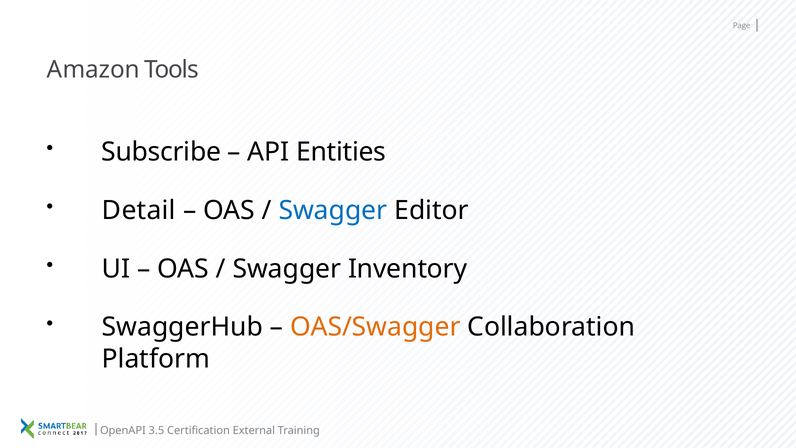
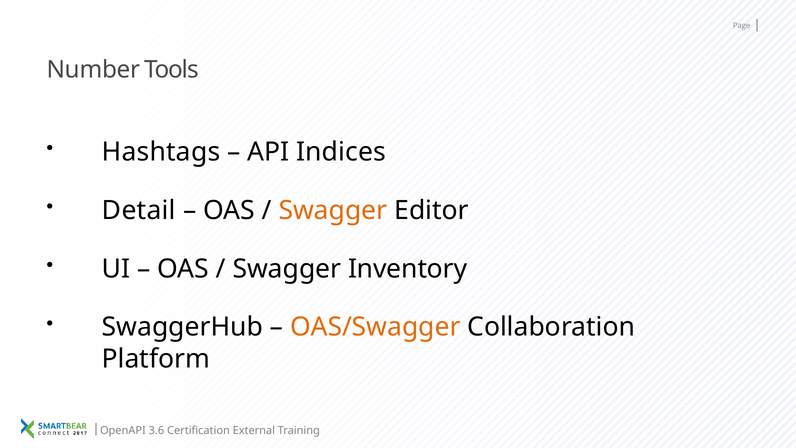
Amazon: Amazon -> Number (94, 70)
Subscribe: Subscribe -> Hashtags (161, 152)
Entities: Entities -> Indices (341, 152)
Swagger colour: blue -> orange (333, 210)
3.5: 3.5 -> 3.6 (156, 431)
